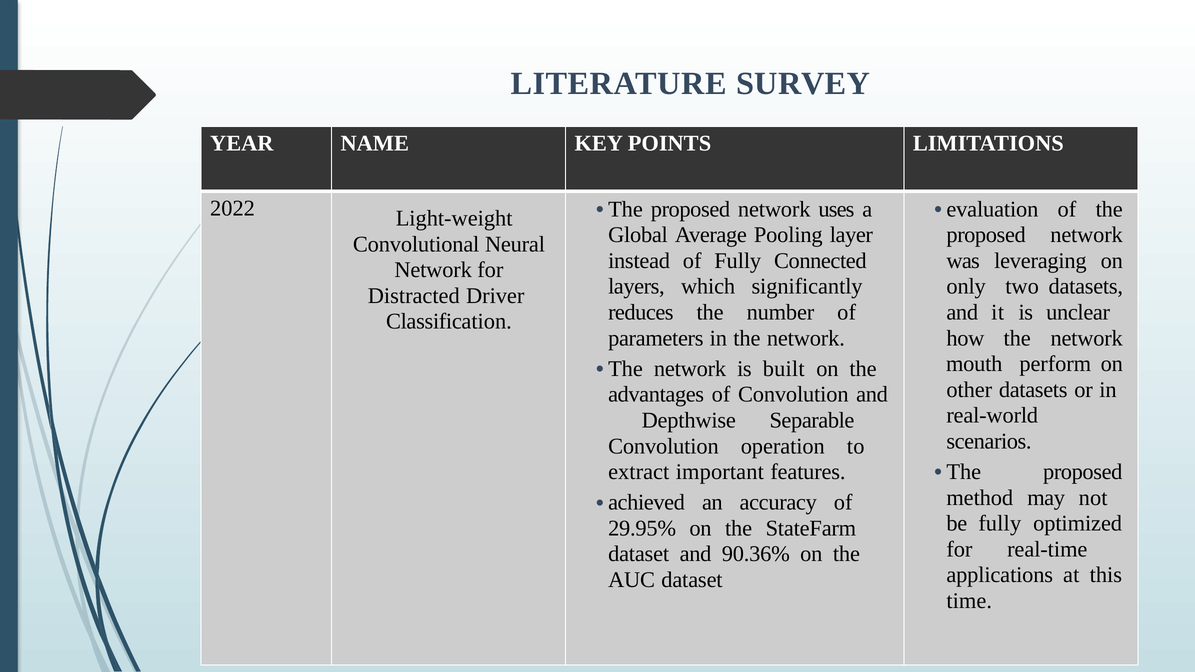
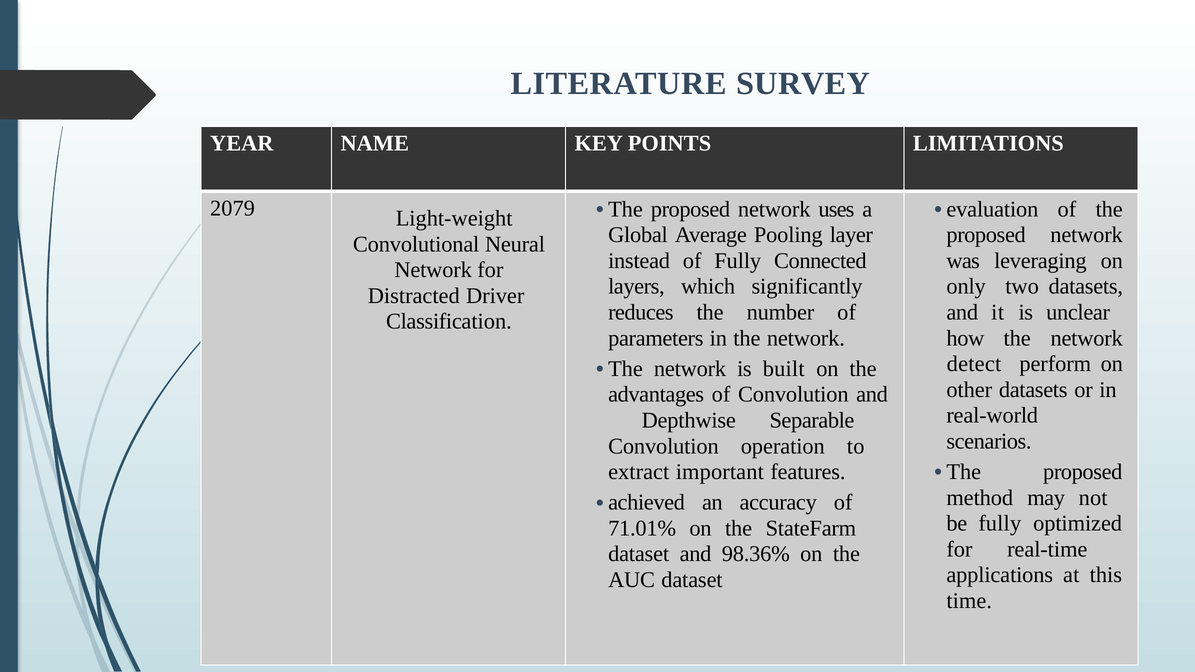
2022: 2022 -> 2079 (233, 208)
mouth: mouth -> detect (974, 364)
29.95%: 29.95% -> 71.01% (642, 528)
90.36%: 90.36% -> 98.36% (756, 554)
